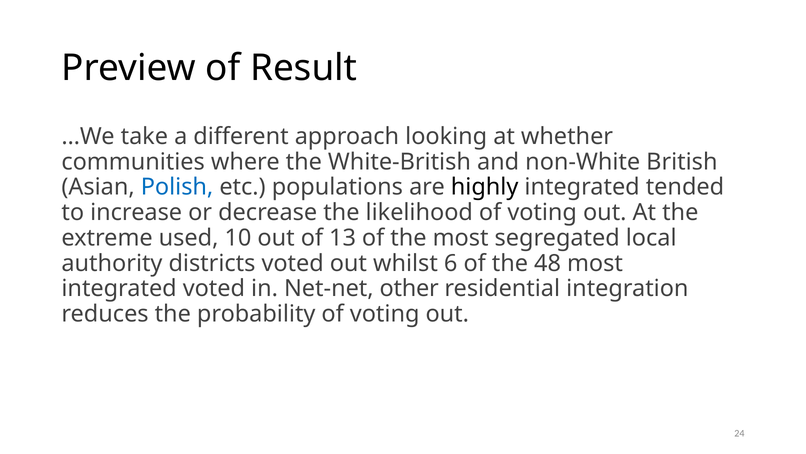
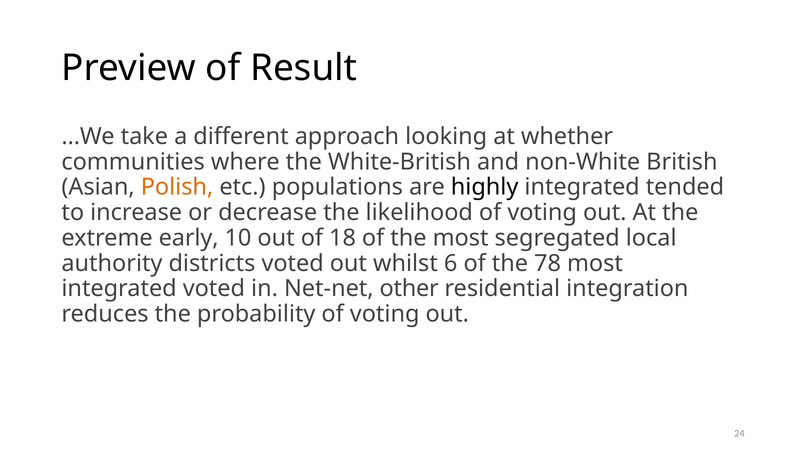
Polish colour: blue -> orange (177, 187)
used: used -> early (189, 238)
13: 13 -> 18 (343, 238)
48: 48 -> 78 (548, 263)
